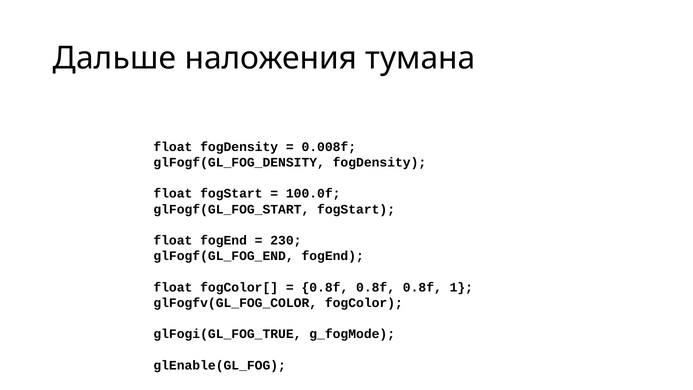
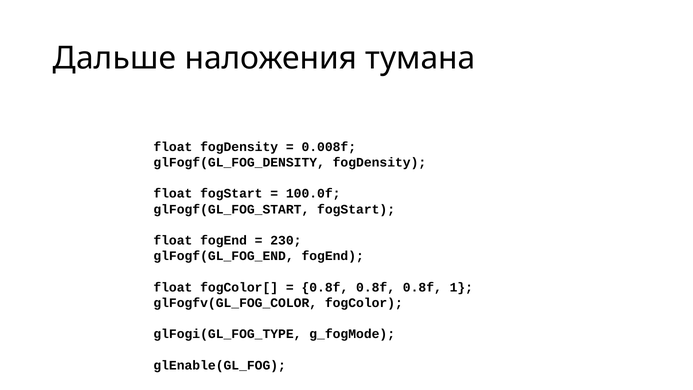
glFogi(GL_FOG_TRUE: glFogi(GL_FOG_TRUE -> glFogi(GL_FOG_TYPE (227, 334)
